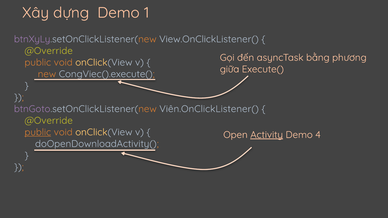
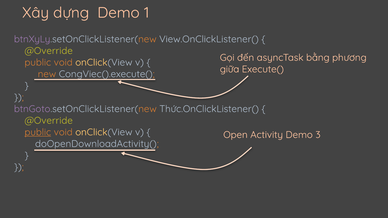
Viên.OnClickListener(: Viên.OnClickListener( -> Thức.OnClickListener( (209, 109)
Activity underline: present -> none (267, 135)
4: 4 -> 3 (318, 135)
